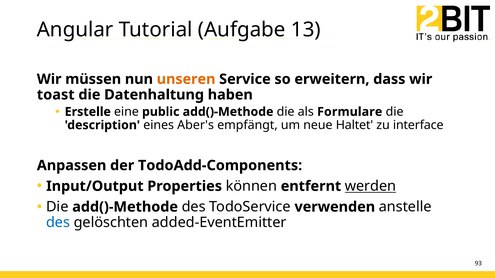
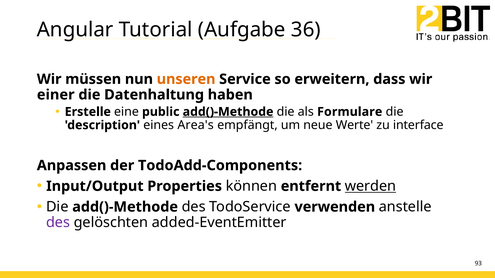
13: 13 -> 36 (306, 30)
toast: toast -> einer (56, 95)
add()-Methode underline: none -> present (228, 112)
Aber's: Aber's -> Area's (196, 125)
Haltet: Haltet -> Werte (354, 125)
des colour: blue -> purple (58, 223)
